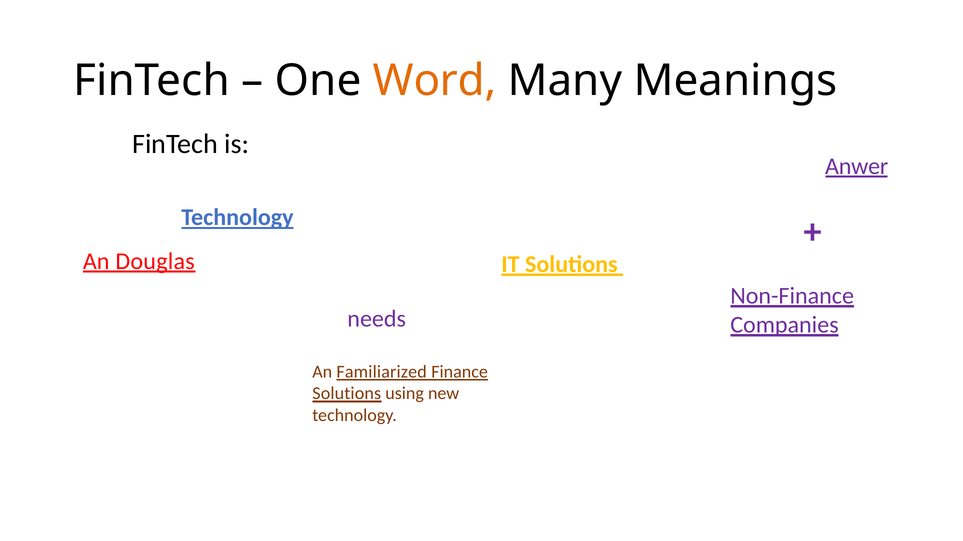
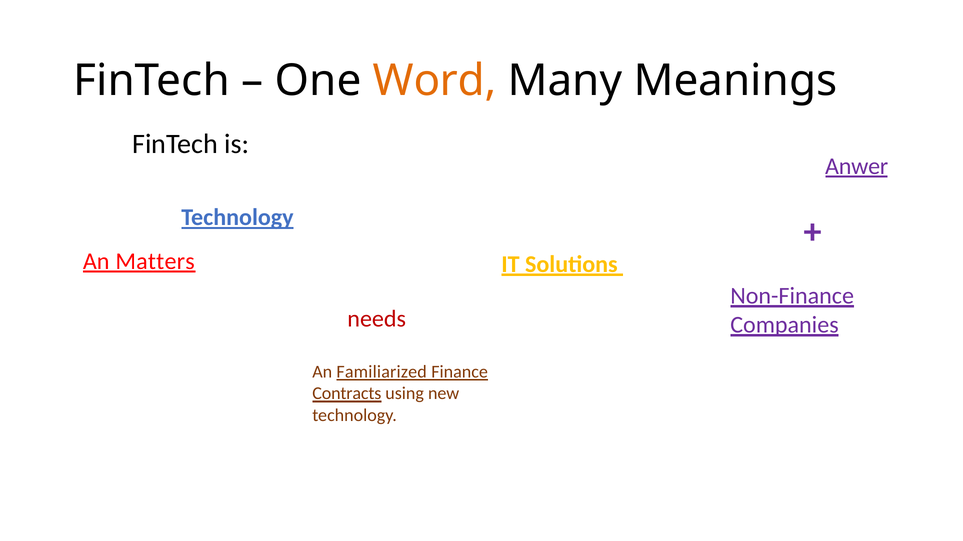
Douglas: Douglas -> Matters (155, 261)
needs colour: purple -> red (377, 319)
Solutions: Solutions -> Contracts (347, 394)
